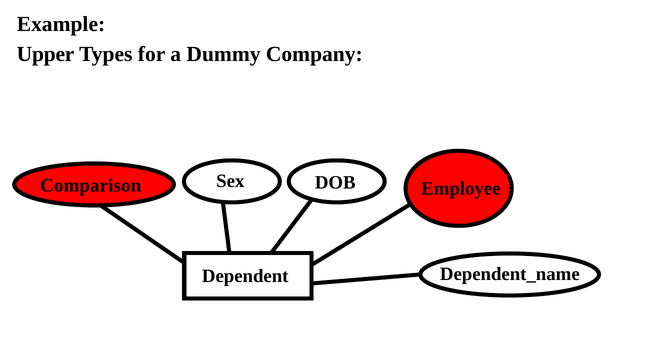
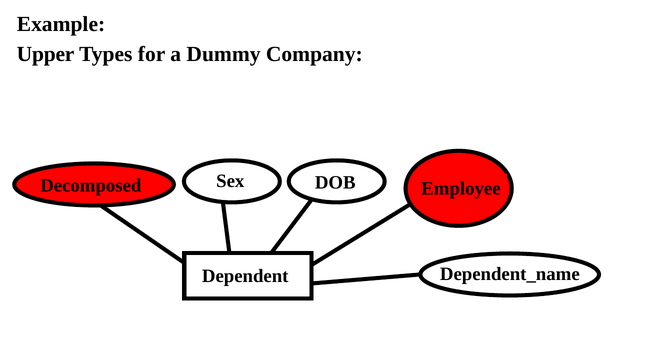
Comparison: Comparison -> Decomposed (91, 185)
